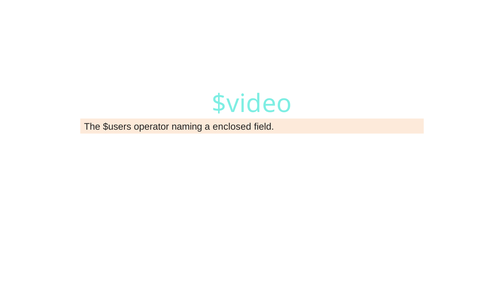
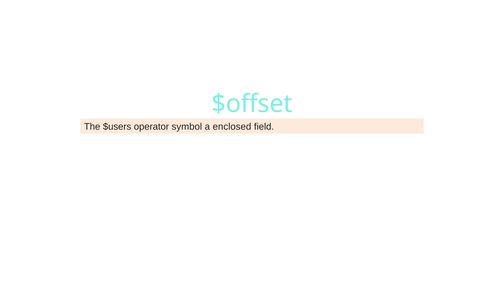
$video: $video -> $offset (252, 104)
naming: naming -> symbol (187, 127)
